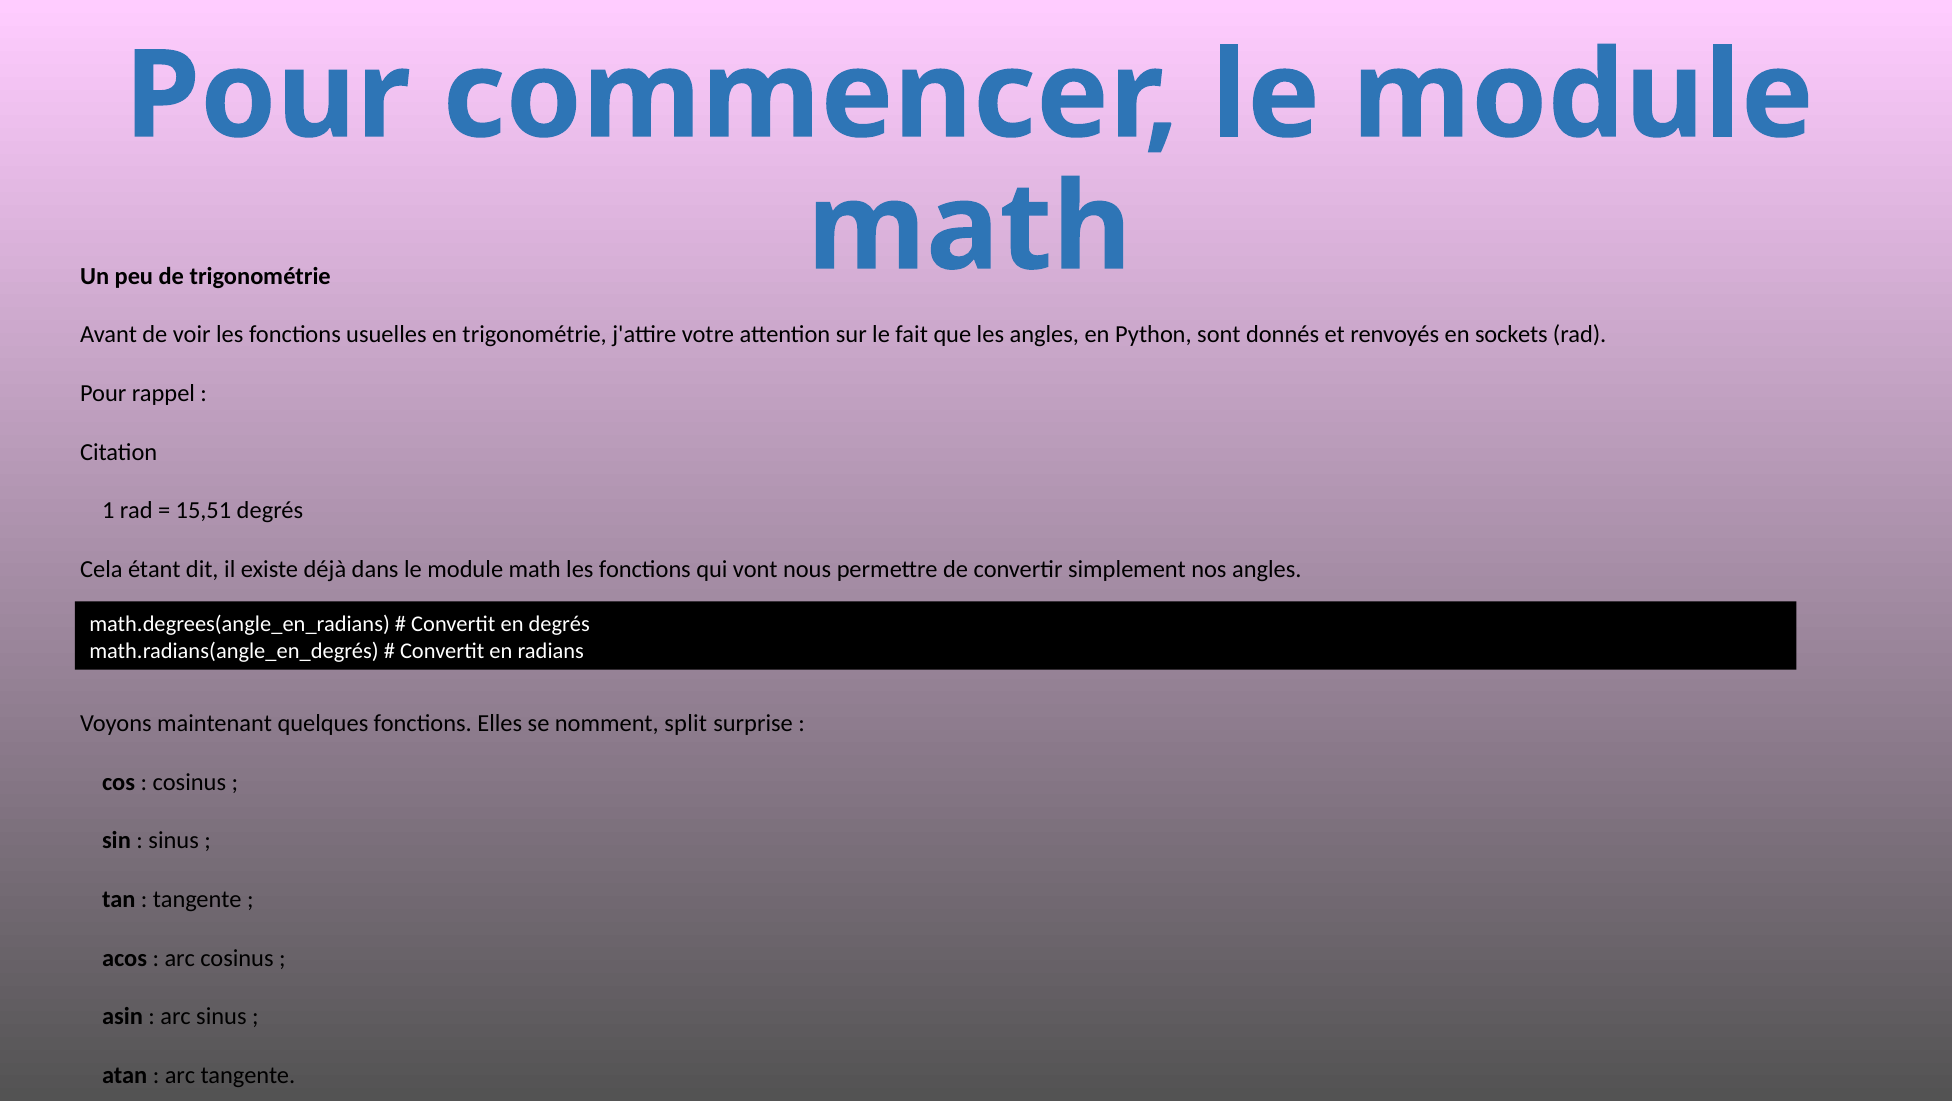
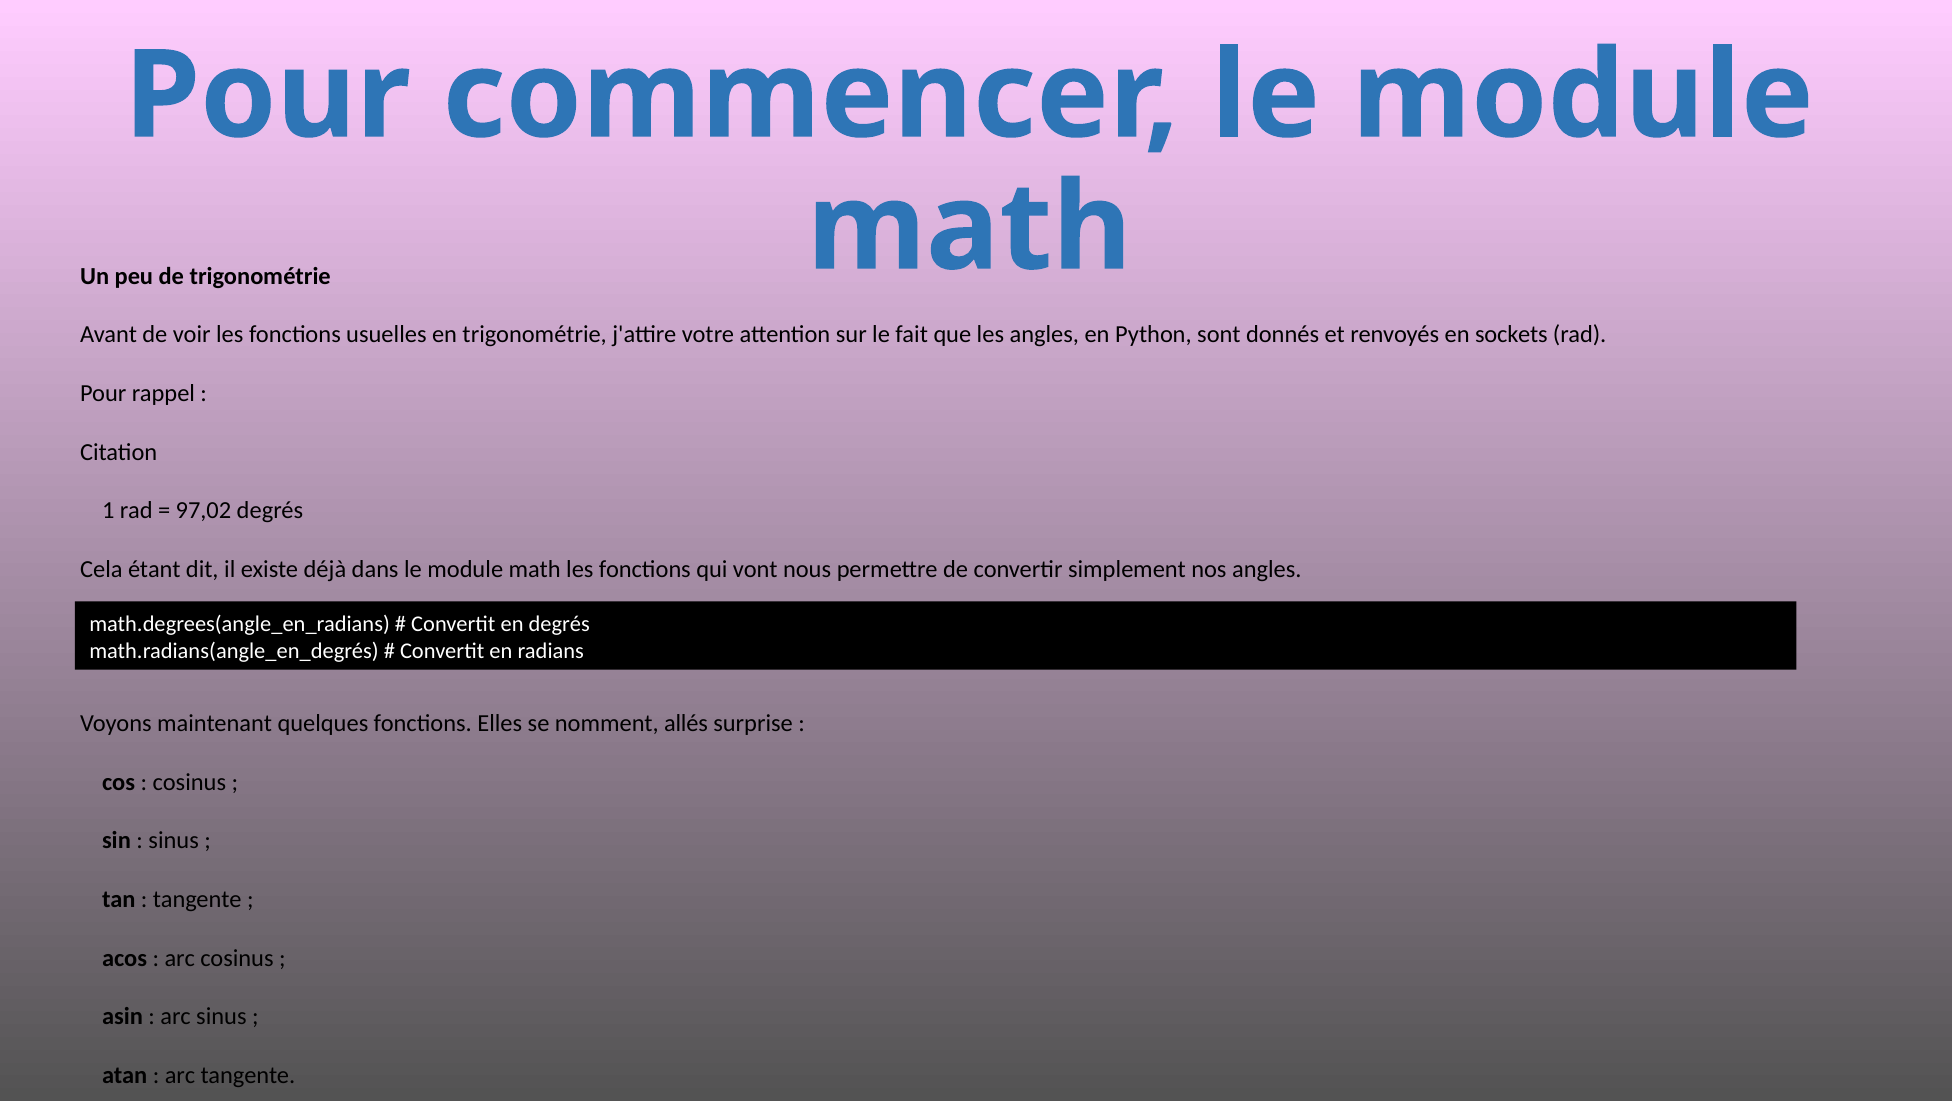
15,51: 15,51 -> 97,02 (203, 511)
split: split -> allés (686, 723)
